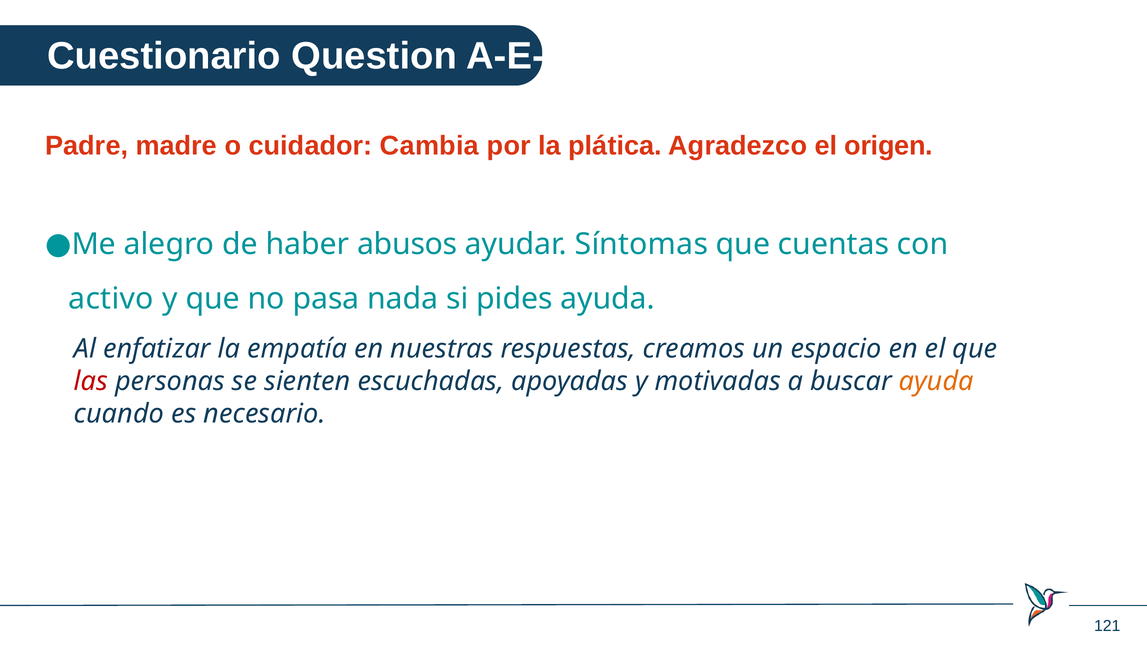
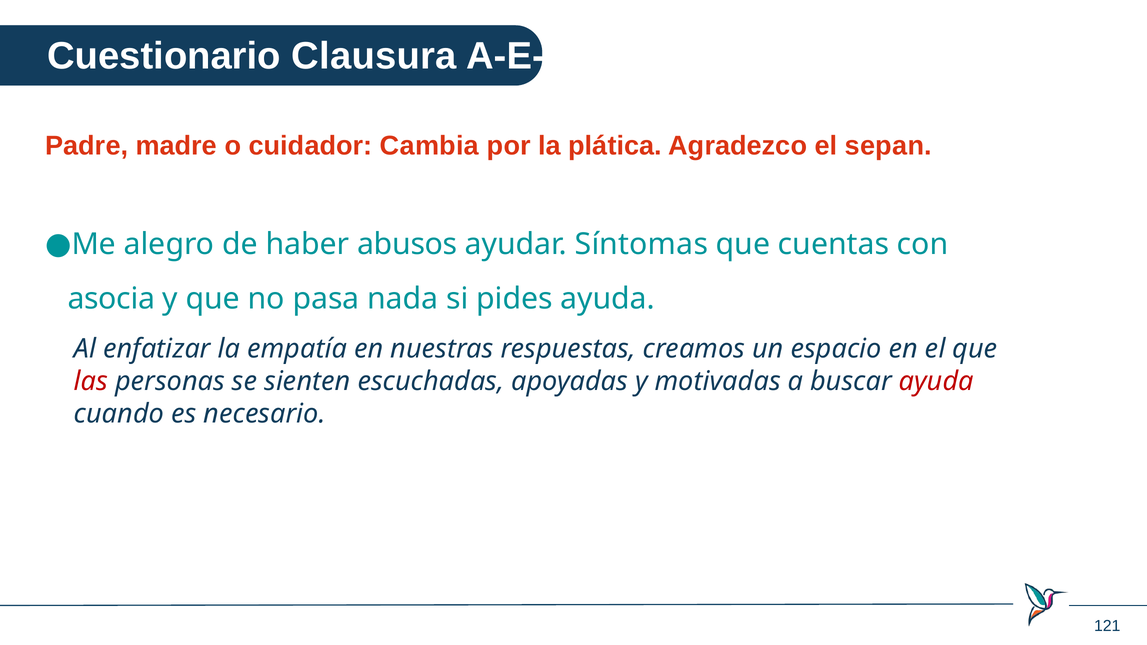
Question: Question -> Clausura (374, 56)
origen: origen -> sepan (888, 146)
activo: activo -> asocia (111, 299)
ayuda colour: orange -> red (936, 381)
